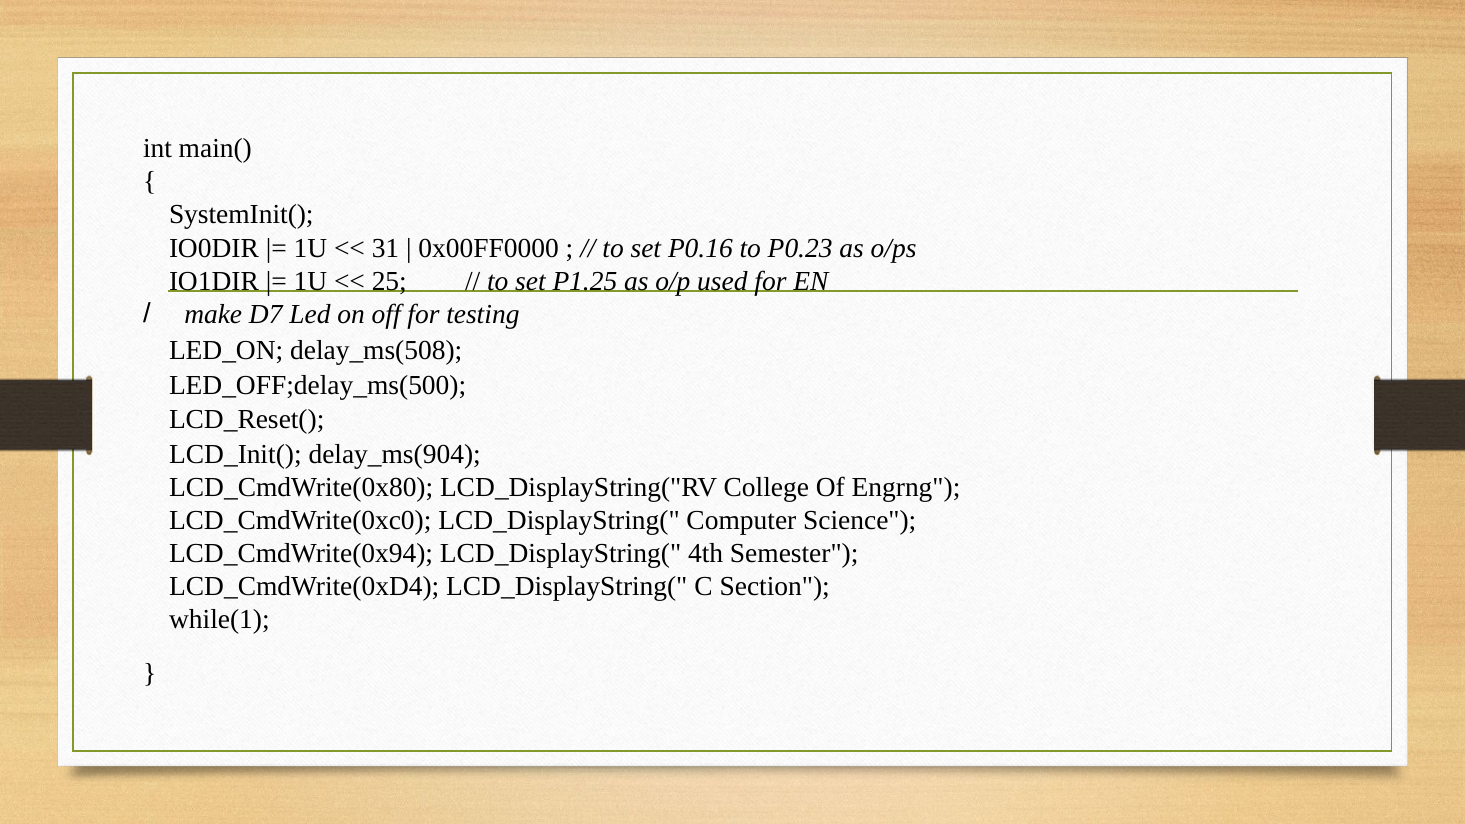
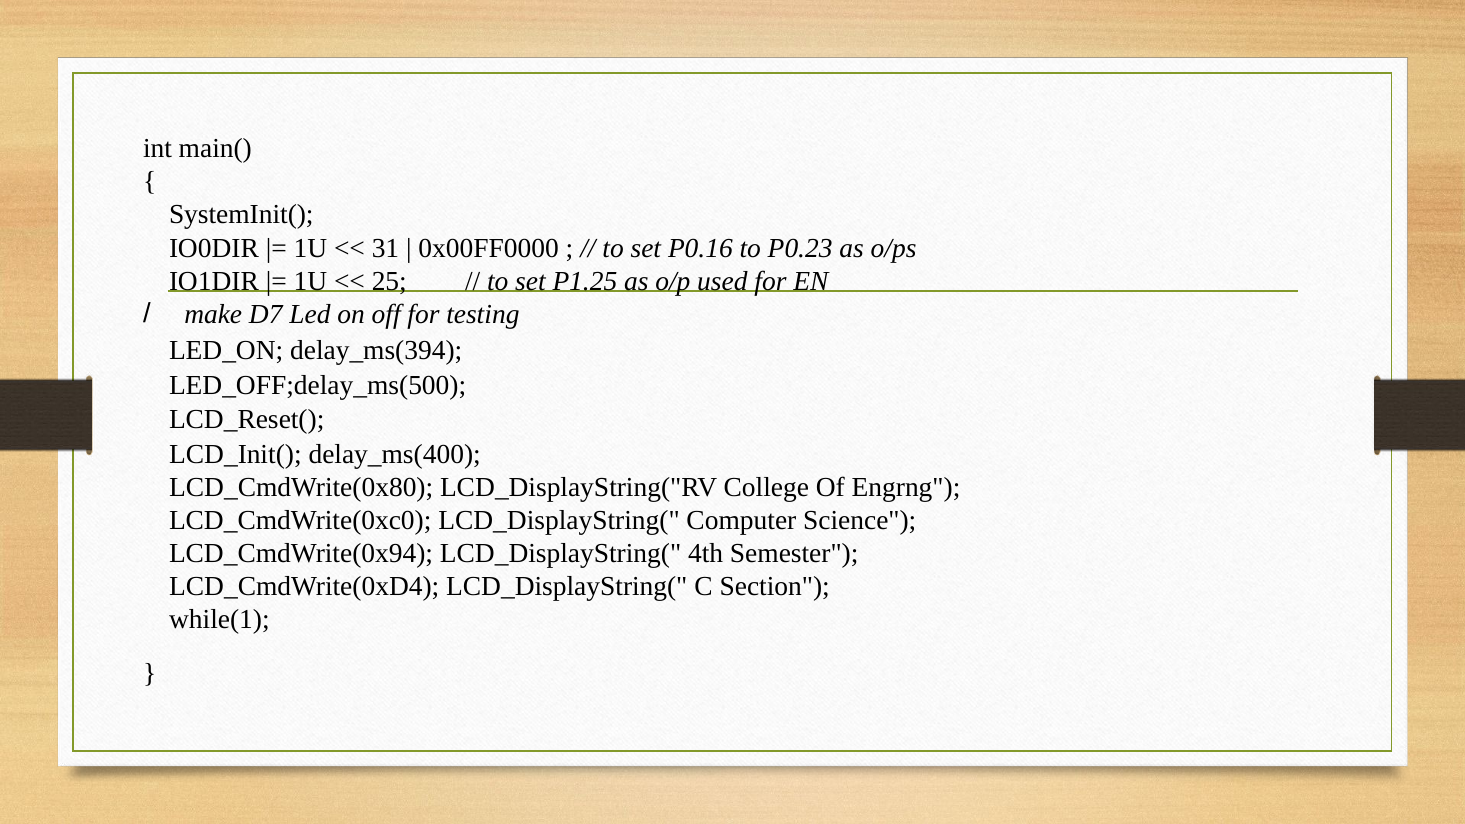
delay_ms(508: delay_ms(508 -> delay_ms(394 (376, 351)
delay_ms(904: delay_ms(904 -> delay_ms(400 (395, 455)
